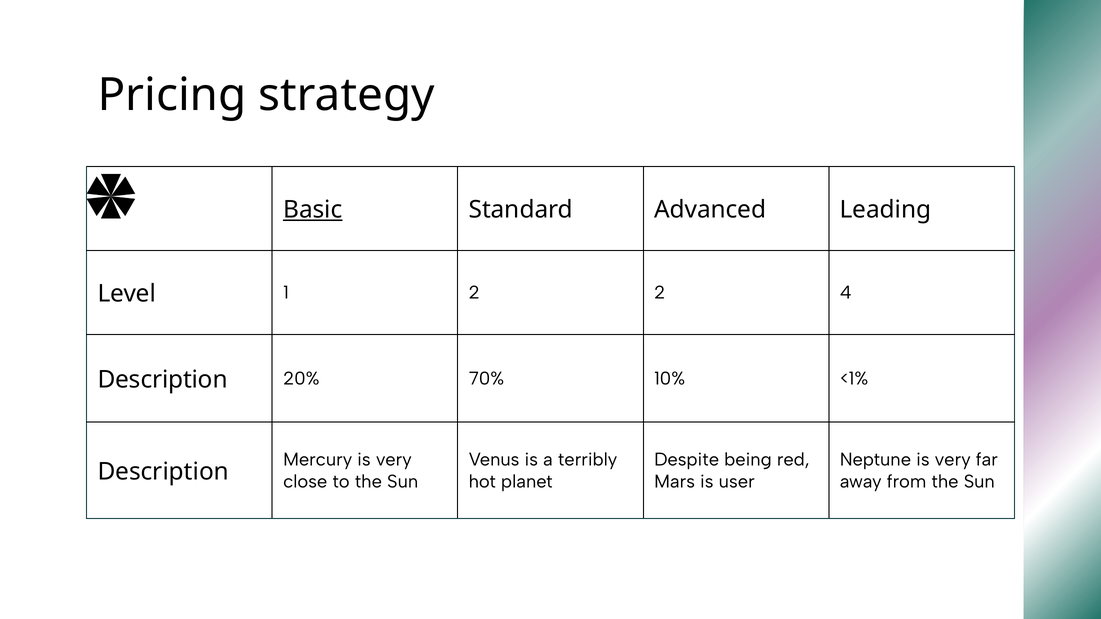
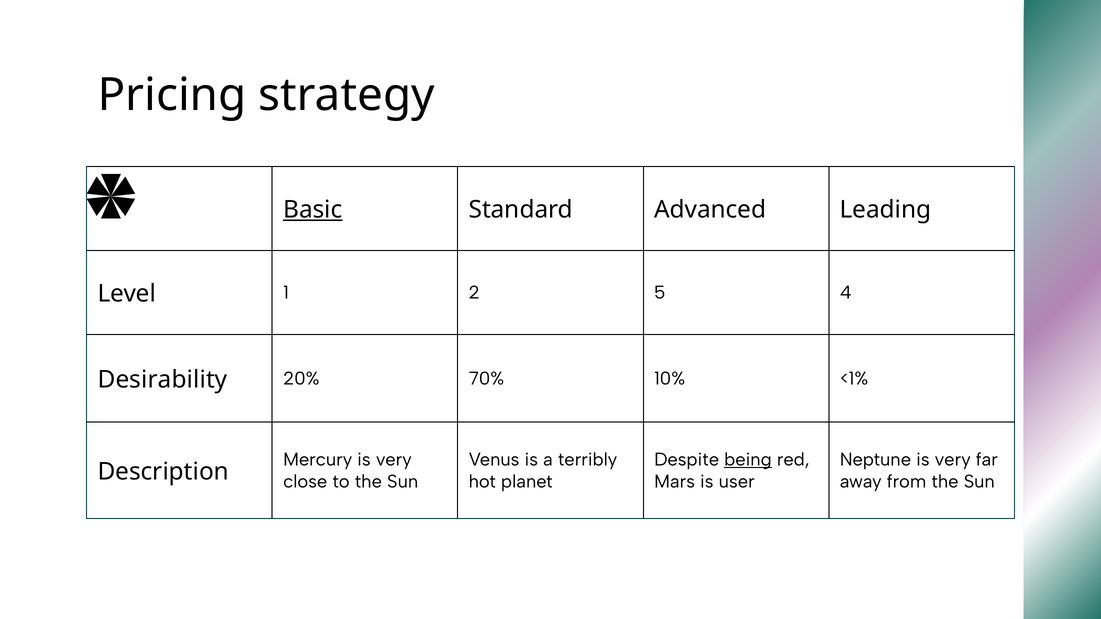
2 2: 2 -> 5 (660, 293)
Description: Description -> Desirability (163, 380)
being underline: none -> present (748, 460)
